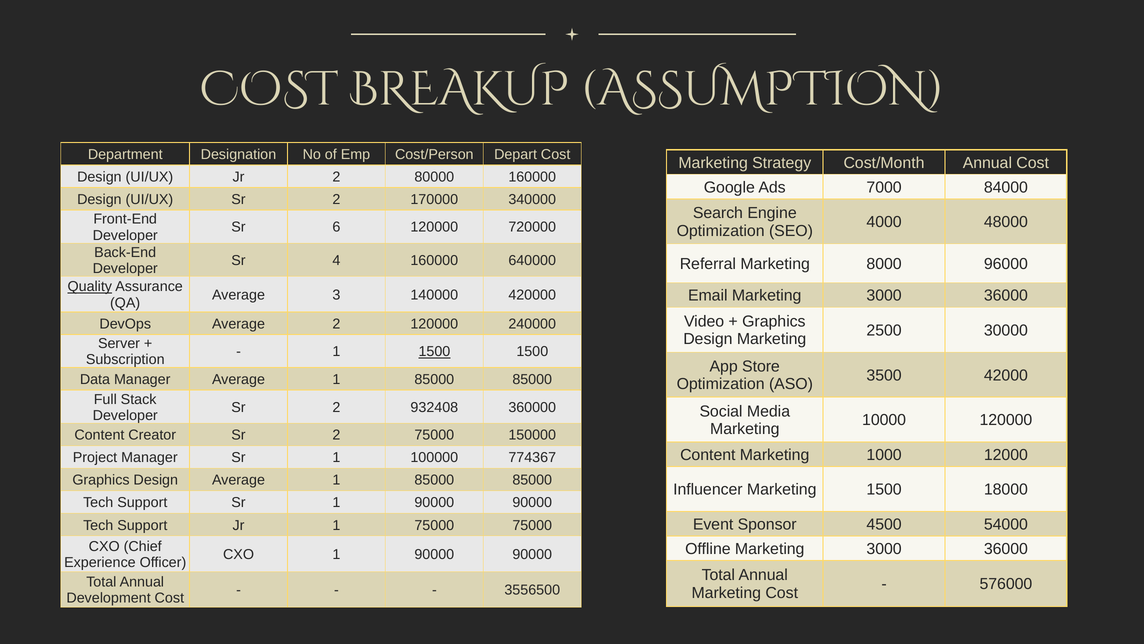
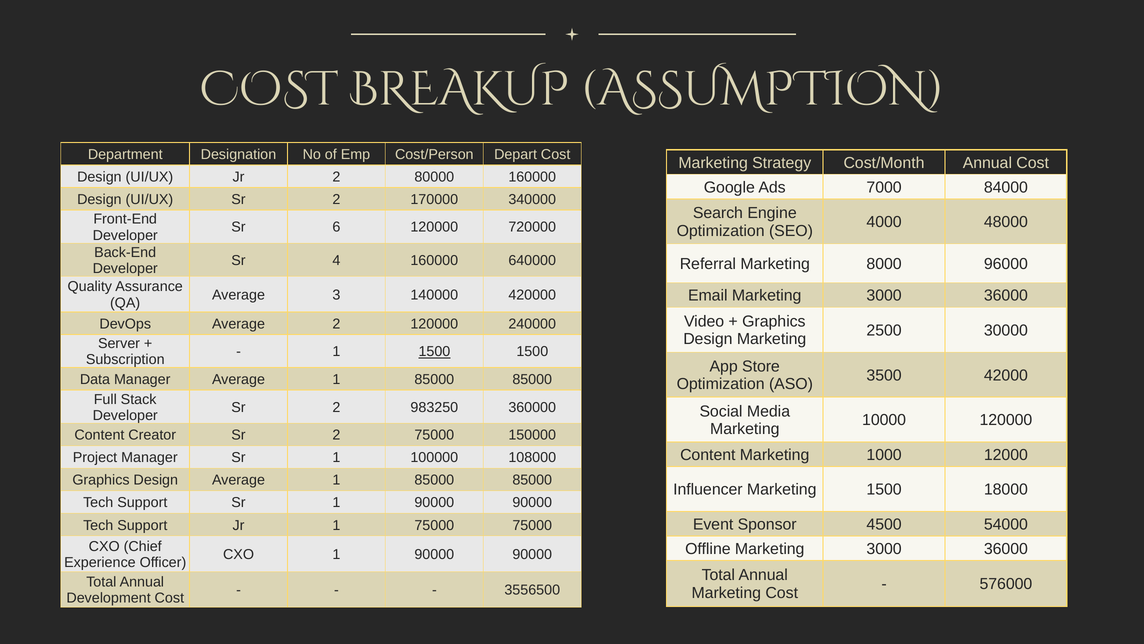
Quality underline: present -> none (90, 287)
932408: 932408 -> 983250 (434, 407)
774367: 774367 -> 108000 (532, 457)
